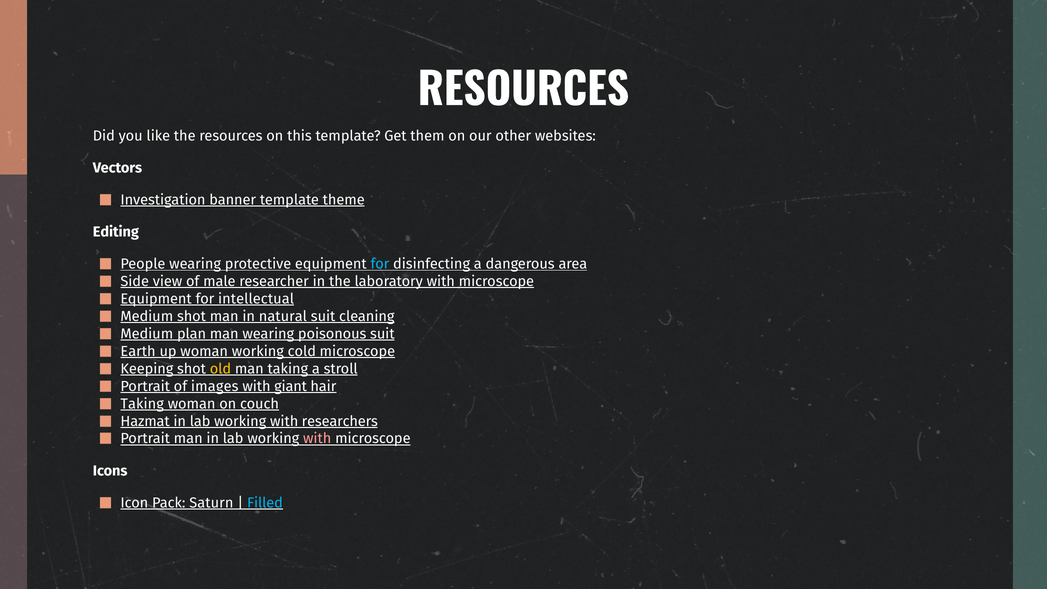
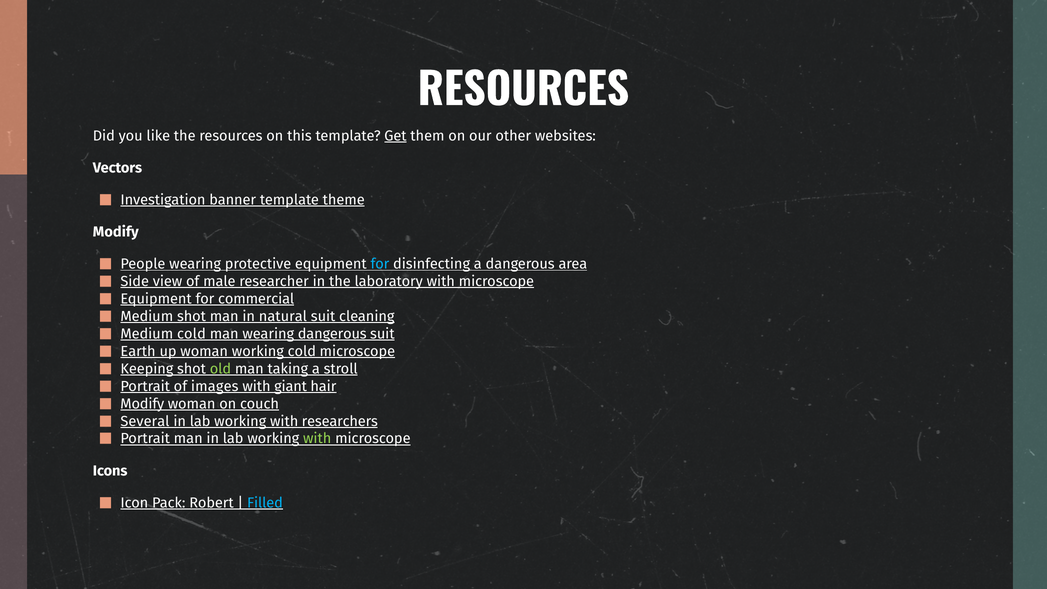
Get underline: none -> present (395, 136)
Editing: Editing -> Modify (116, 232)
intellectual: intellectual -> commercial (256, 299)
Medium plan: plan -> cold (191, 334)
wearing poisonous: poisonous -> dangerous (332, 334)
old colour: yellow -> light green (220, 369)
Taking: Taking -> Modify (142, 404)
Hazmat: Hazmat -> Several (145, 421)
with colour: pink -> light green (317, 439)
Saturn: Saturn -> Robert (211, 503)
